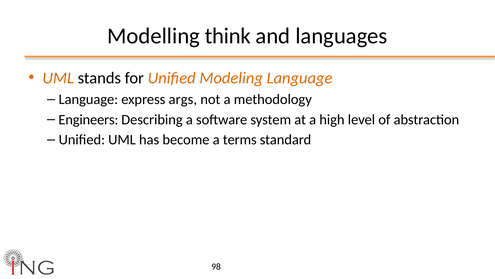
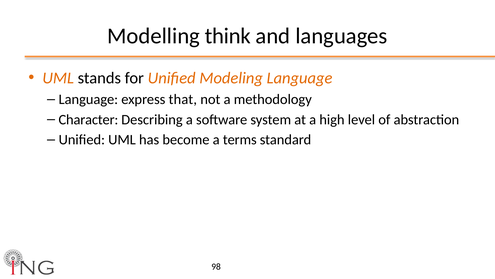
args: args -> that (183, 99)
Engineers: Engineers -> Character (88, 119)
